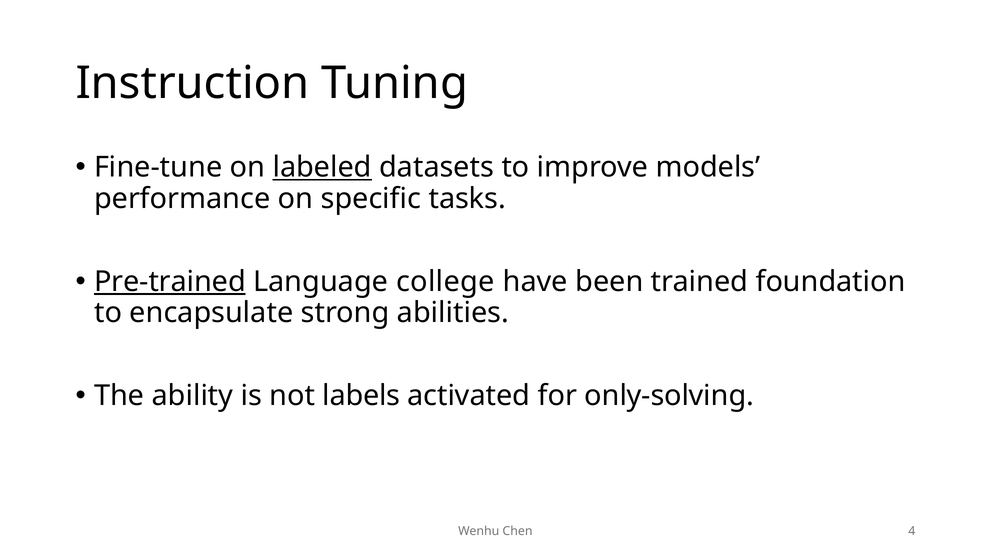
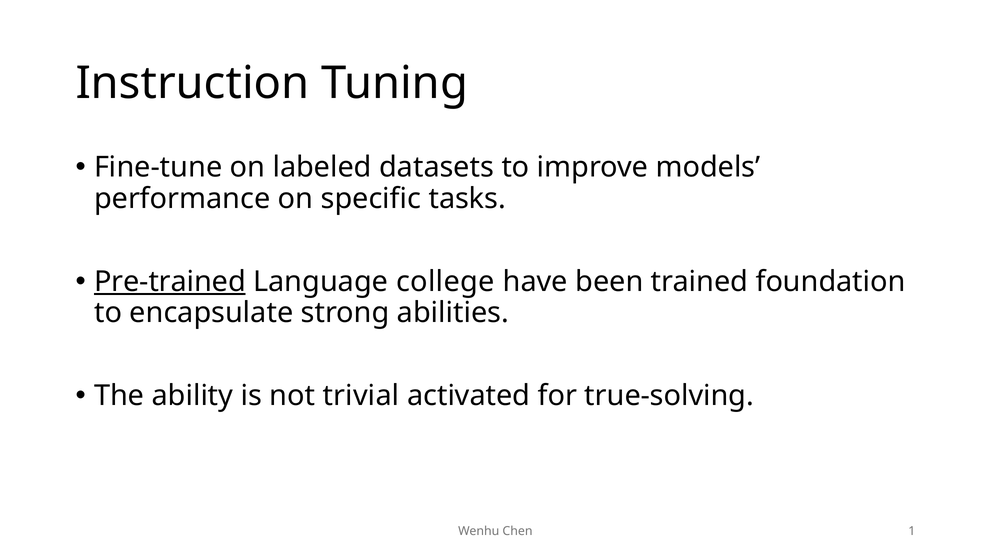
labeled underline: present -> none (322, 168)
labels: labels -> trivial (361, 396)
only-solving: only-solving -> true-solving (669, 396)
4: 4 -> 1 (912, 531)
